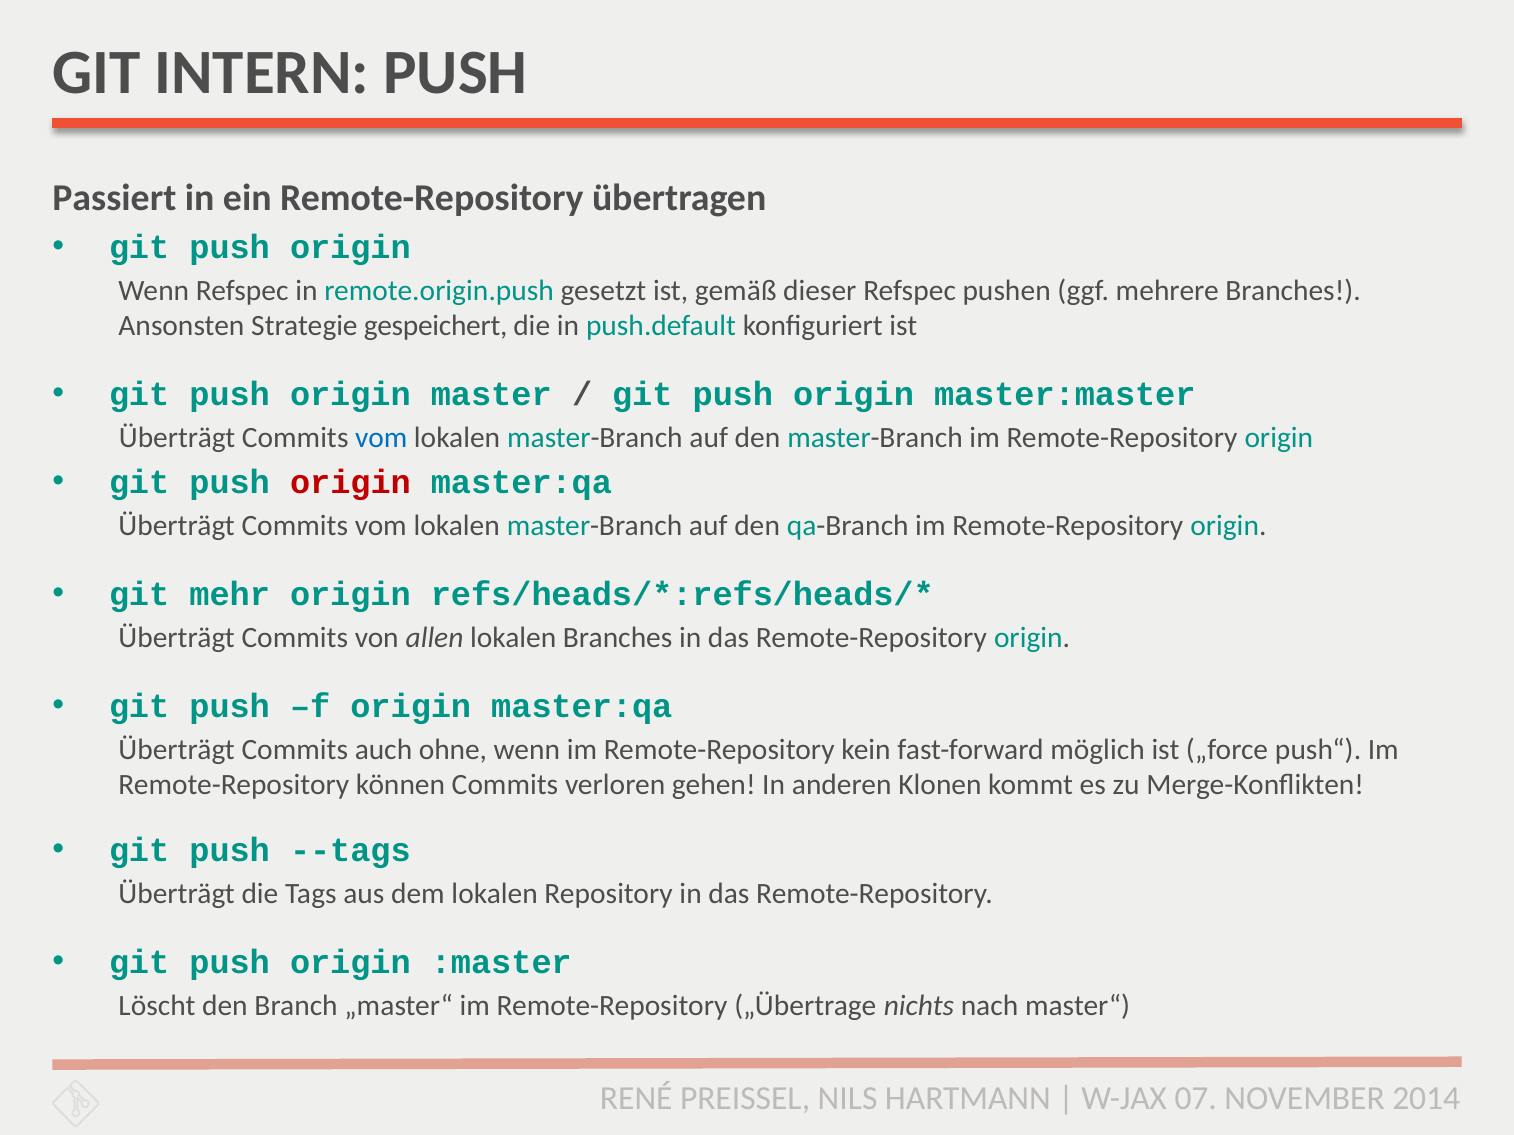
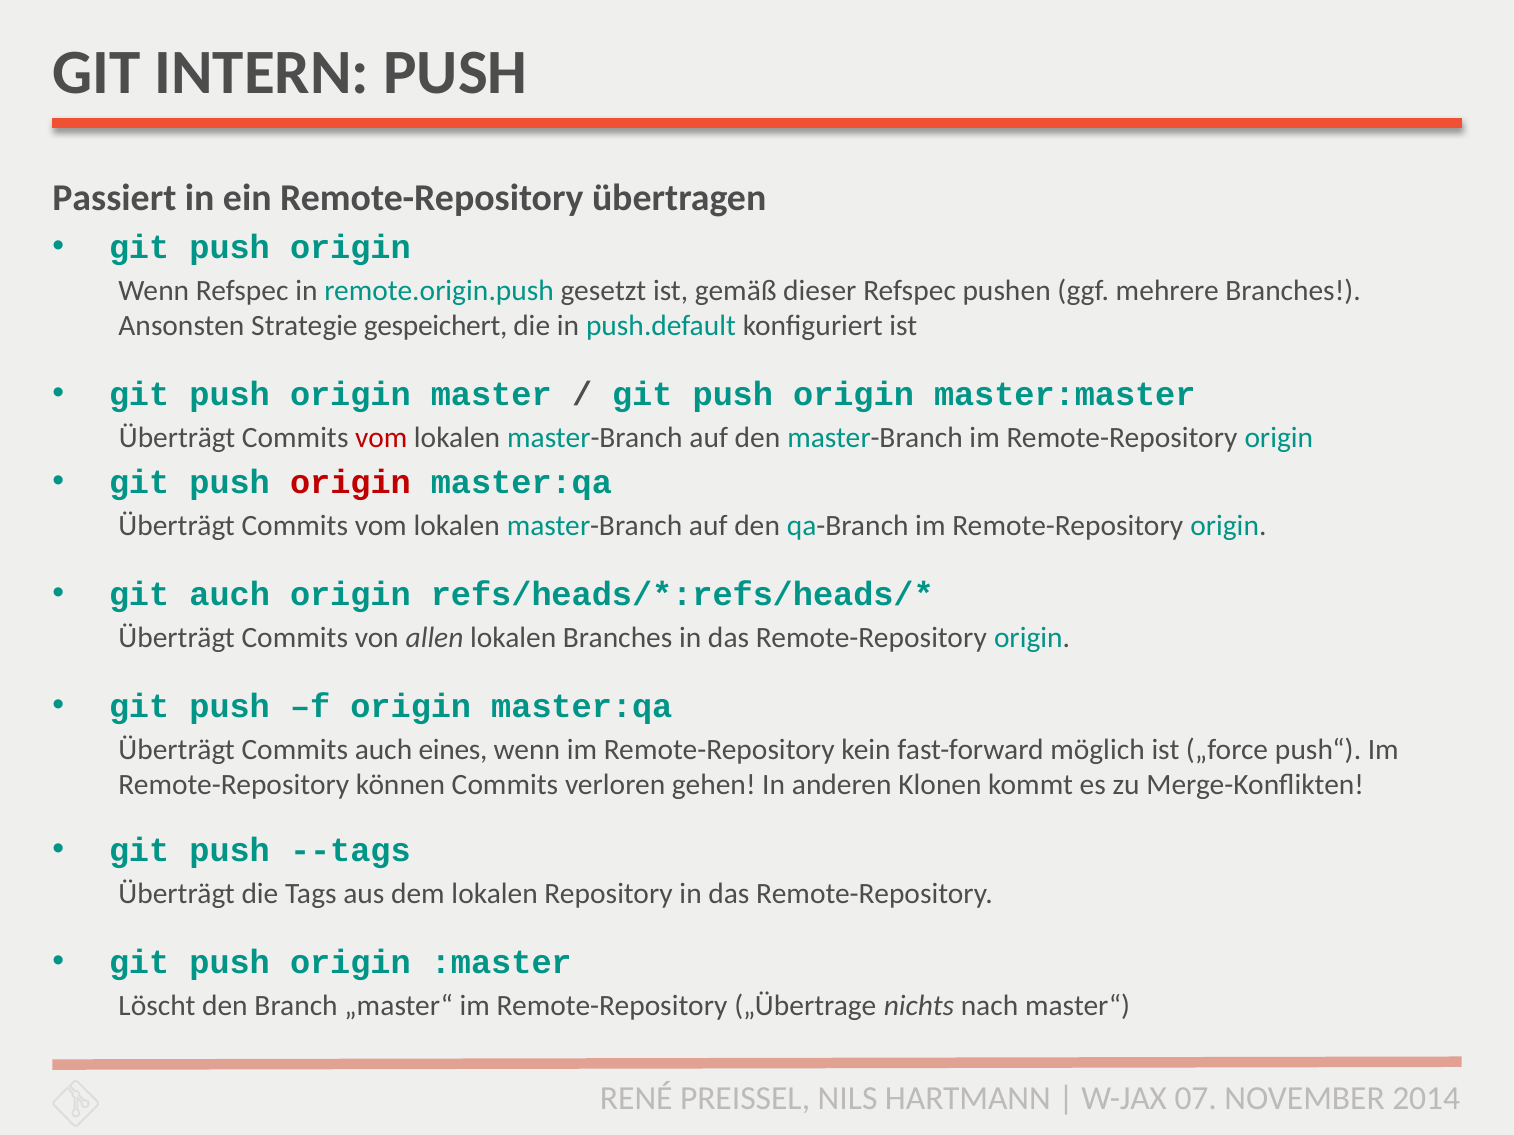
vom colour: blue -> red (381, 438)
git mehr: mehr -> auch (230, 594)
ohne: ohne -> eines (453, 750)
